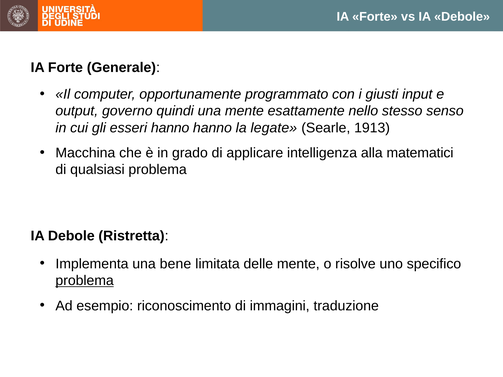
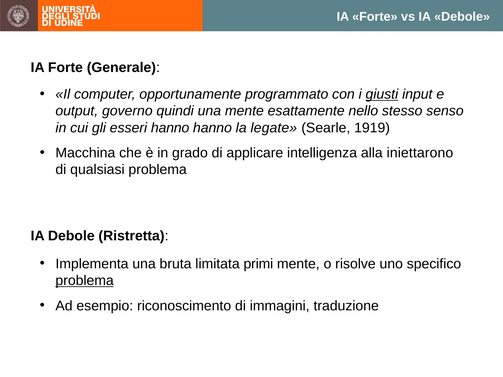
giusti underline: none -> present (382, 94)
1913: 1913 -> 1919 (372, 128)
matematici: matematici -> iniettarono (420, 153)
bene: bene -> bruta (176, 264)
delle: delle -> primi (258, 264)
